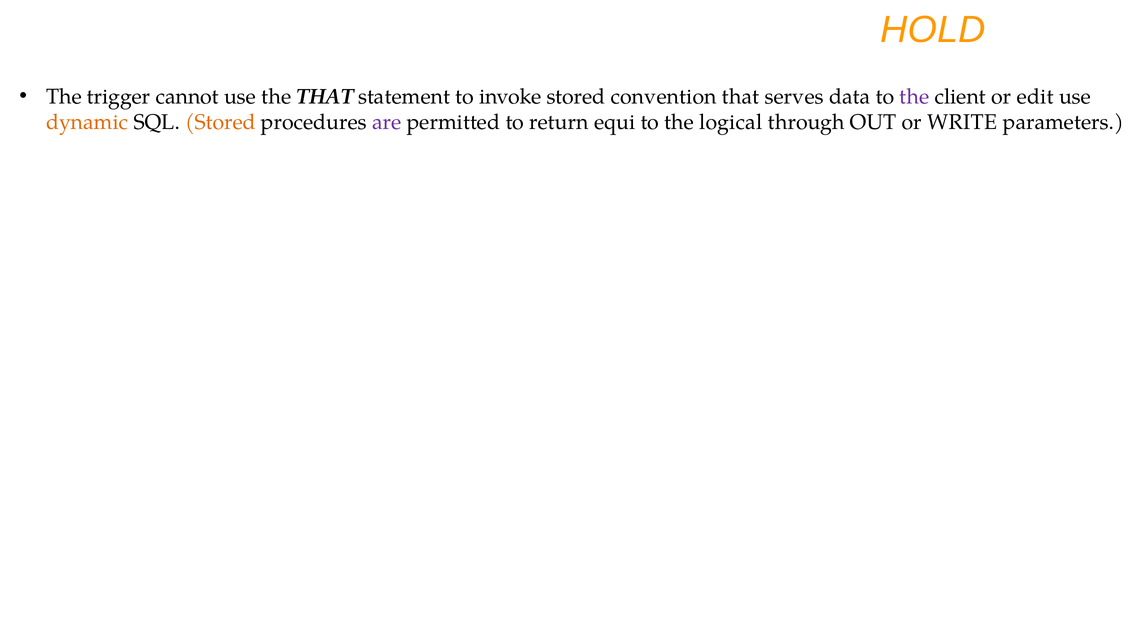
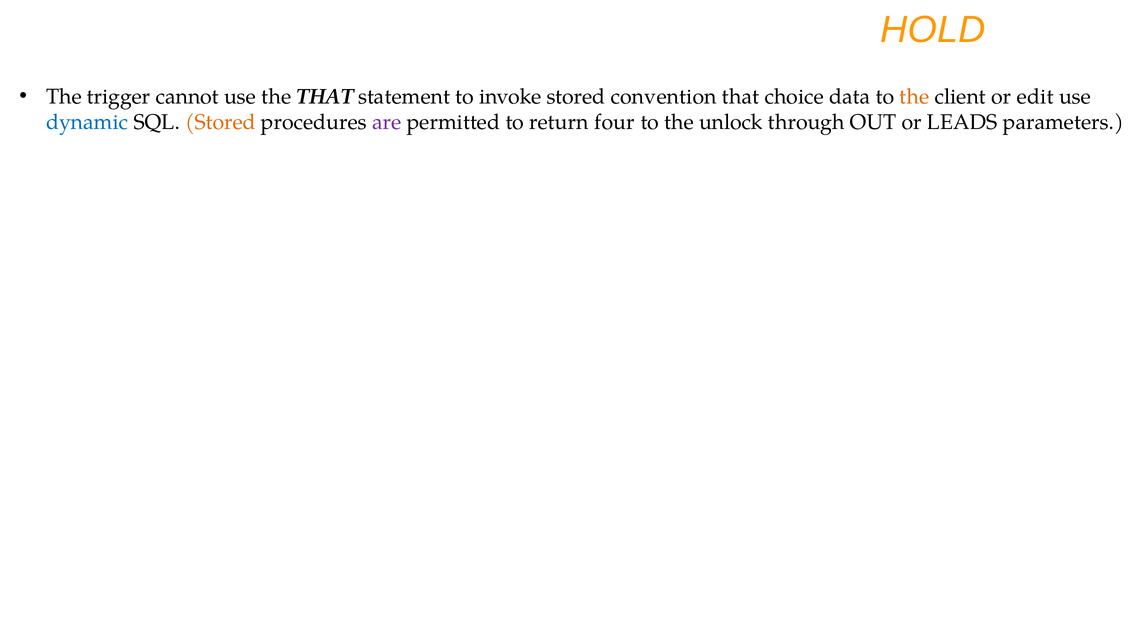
serves: serves -> choice (794, 97)
the colour: purple -> orange (914, 97)
dynamic colour: orange -> blue (87, 122)
equi: equi -> four (615, 122)
logical: logical -> unlock (731, 122)
WRITE: WRITE -> LEADS (962, 122)
